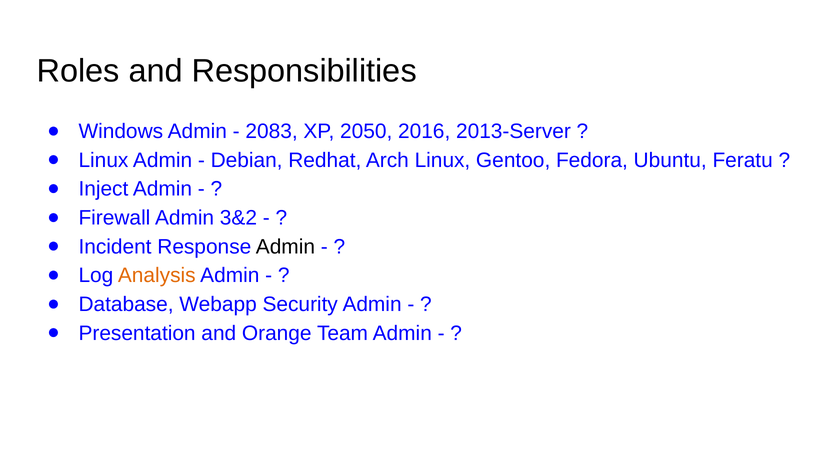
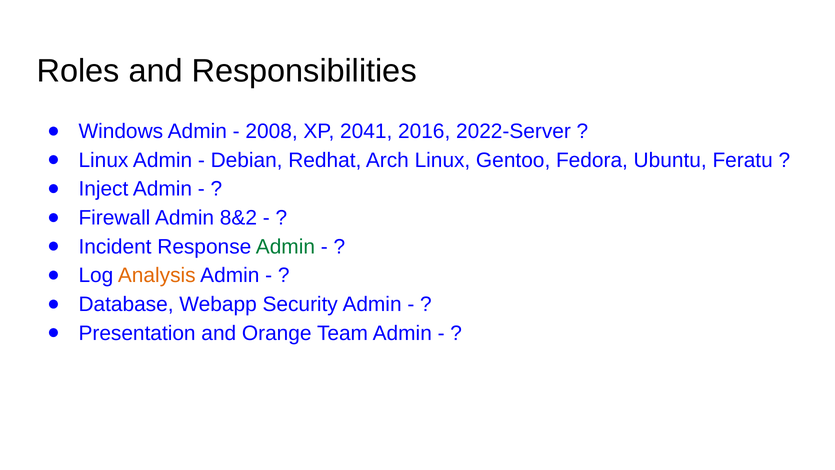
2083: 2083 -> 2008 (272, 131)
2050: 2050 -> 2041 (366, 131)
2013-Server: 2013-Server -> 2022-Server (513, 131)
3&2: 3&2 -> 8&2 (238, 218)
Admin colour: black -> green (285, 247)
